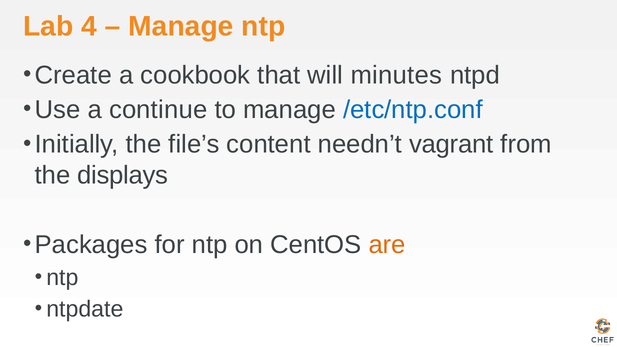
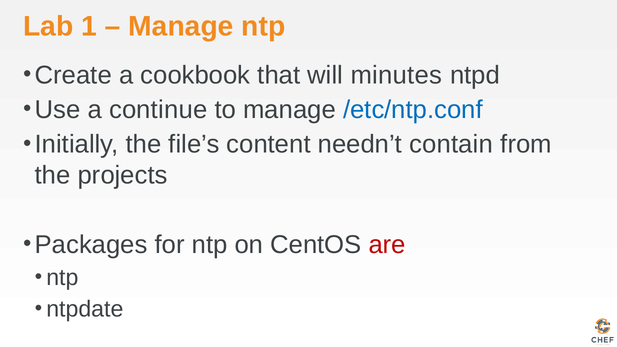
4: 4 -> 1 (89, 27)
vagrant: vagrant -> contain (451, 144)
displays: displays -> projects (123, 175)
are colour: orange -> red (387, 245)
